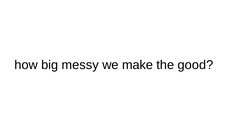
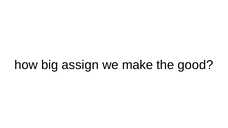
messy: messy -> assign (80, 65)
